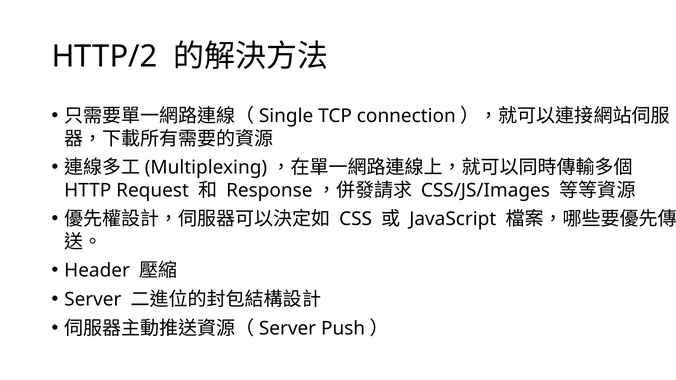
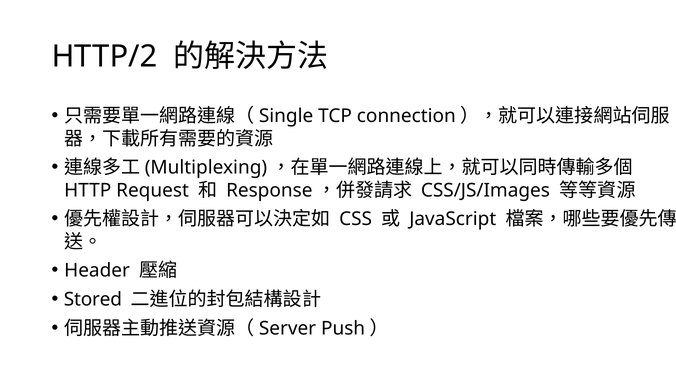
Server: Server -> Stored (93, 300)
